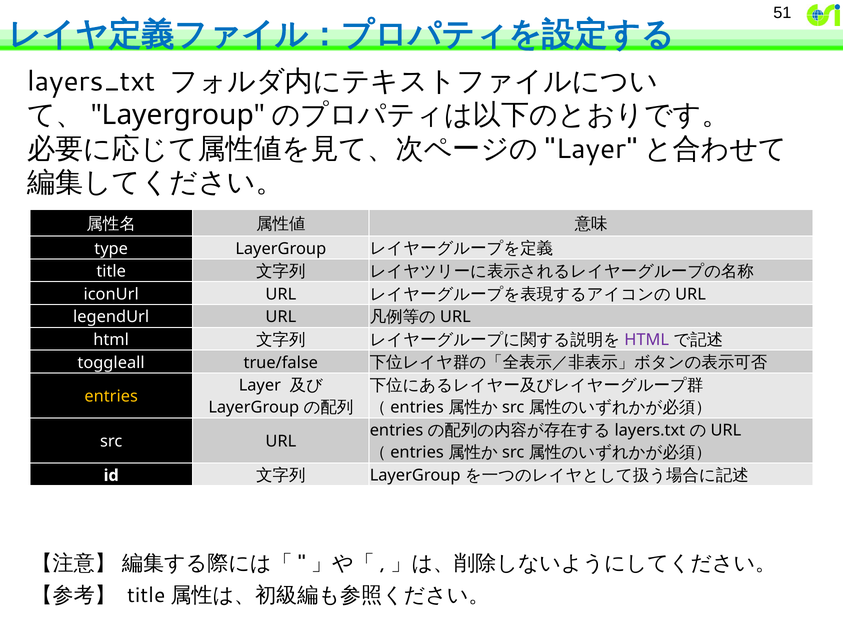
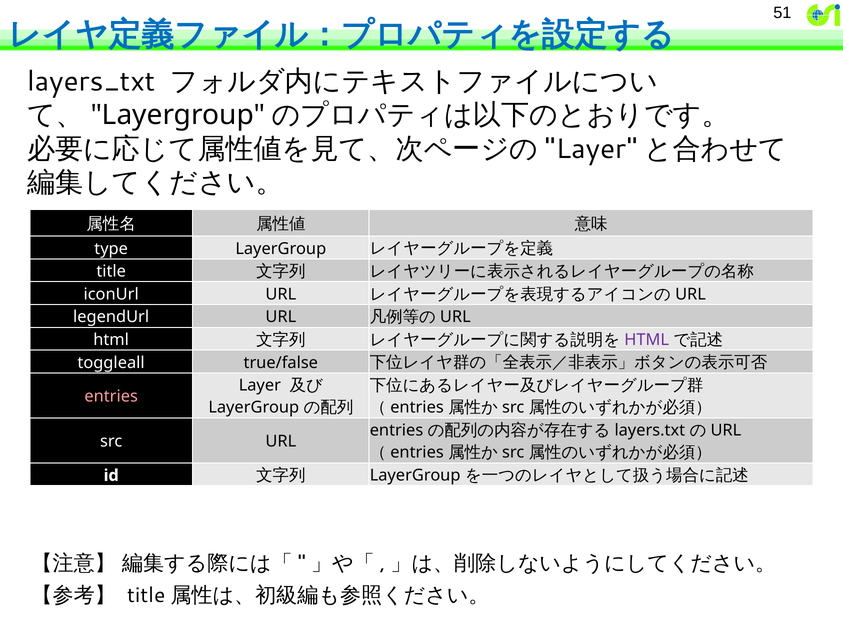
entries colour: yellow -> pink (111, 397)
